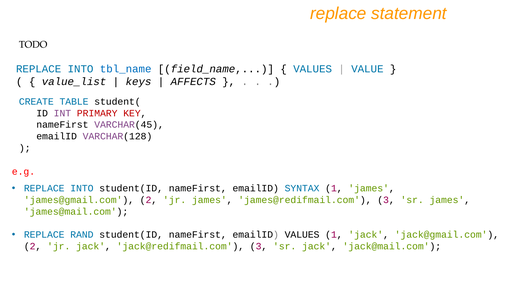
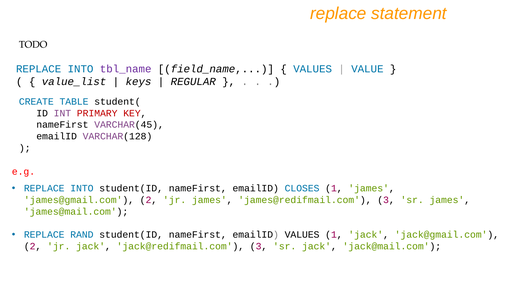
tbl_name colour: blue -> purple (126, 69)
AFFECTS: AFFECTS -> REGULAR (193, 82)
SYNTAX: SYNTAX -> CLOSES (302, 188)
